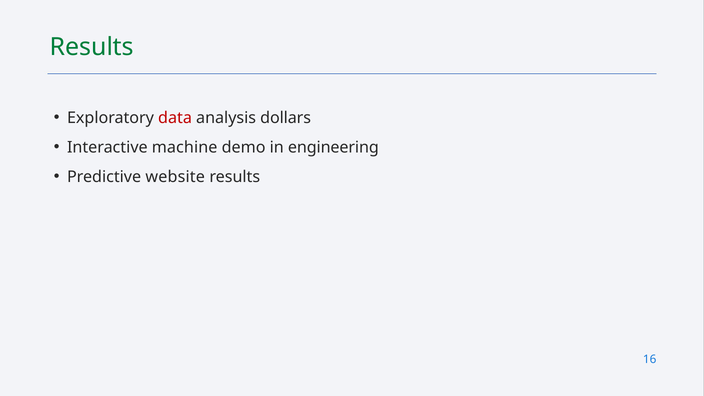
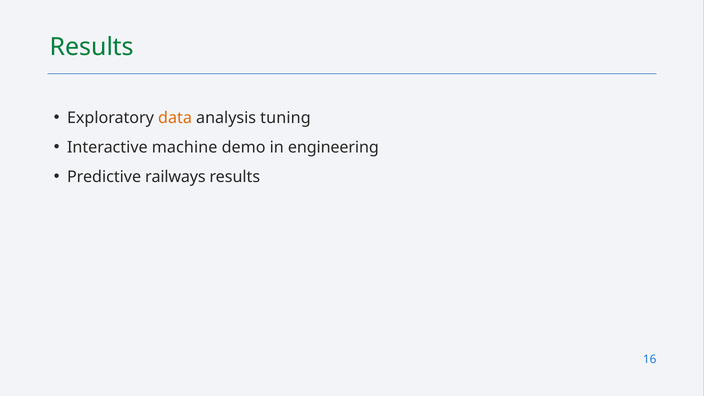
data colour: red -> orange (175, 118)
dollars: dollars -> tuning (285, 118)
website: website -> railways (175, 177)
